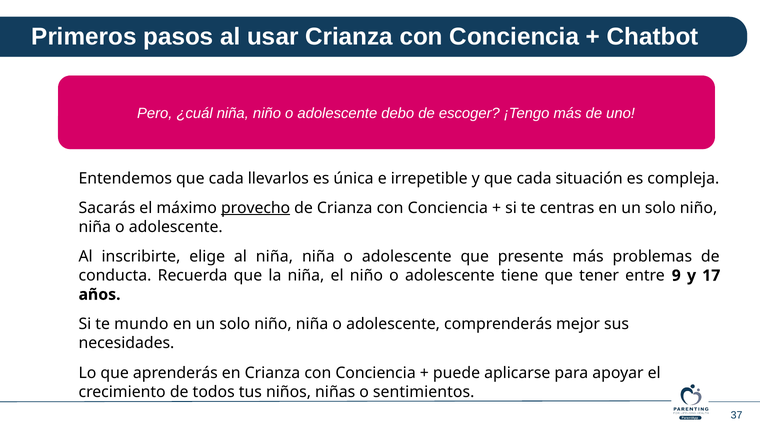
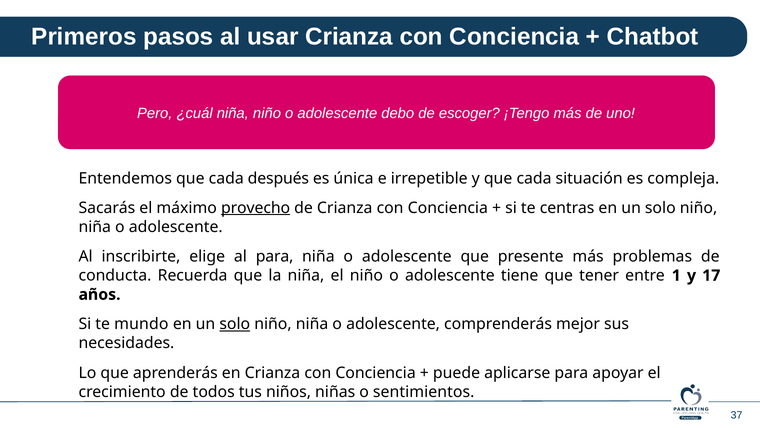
llevarlos: llevarlos -> después (278, 178)
al niña: niña -> para (275, 256)
9: 9 -> 1 (676, 275)
solo underline: none -> present (235, 324)
